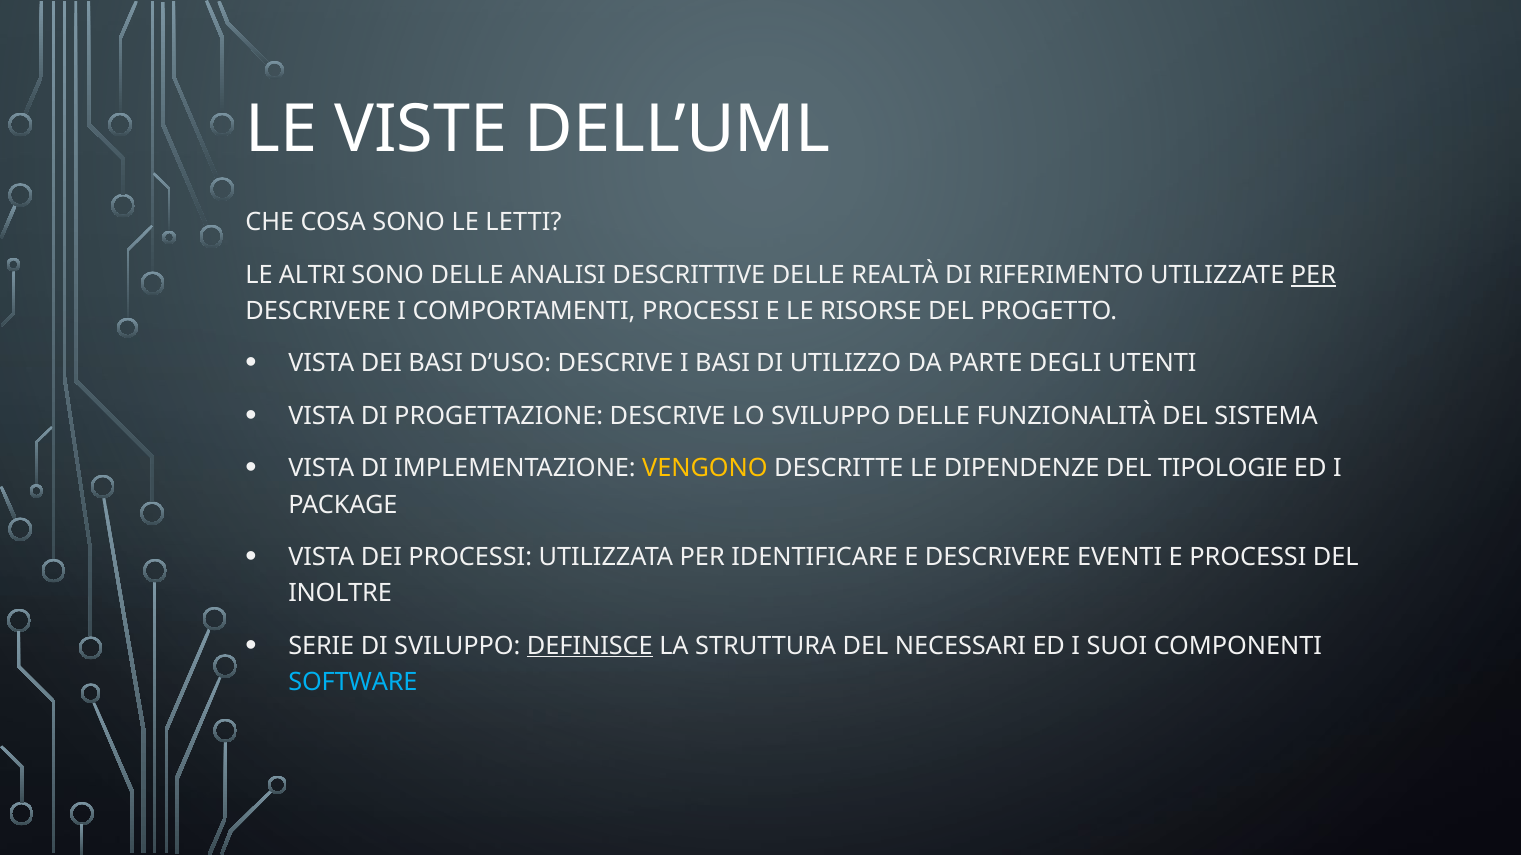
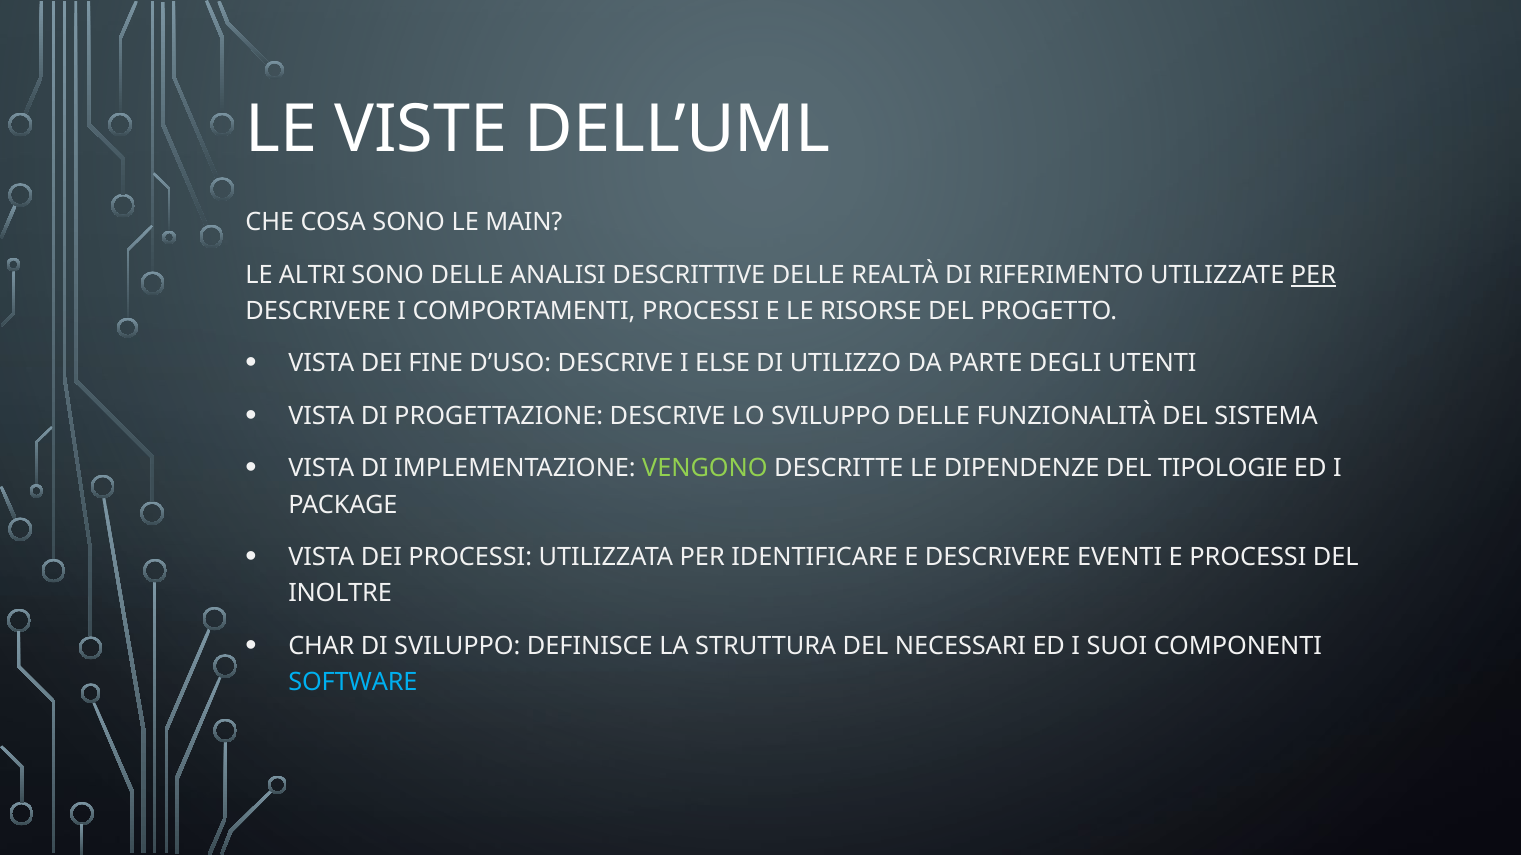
LETTI: LETTI -> MAIN (524, 223)
DEI BASI: BASI -> FINE (436, 364)
I BASI: BASI -> ELSE (723, 364)
VENGONO colour: yellow -> light green (705, 469)
SERIE: SERIE -> CHAR (321, 646)
DEFINISCE underline: present -> none (590, 646)
